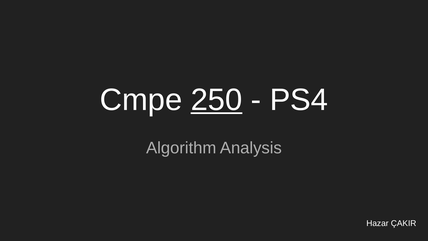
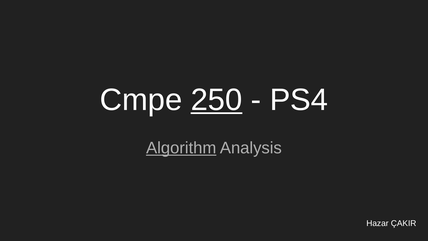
Algorithm underline: none -> present (181, 148)
